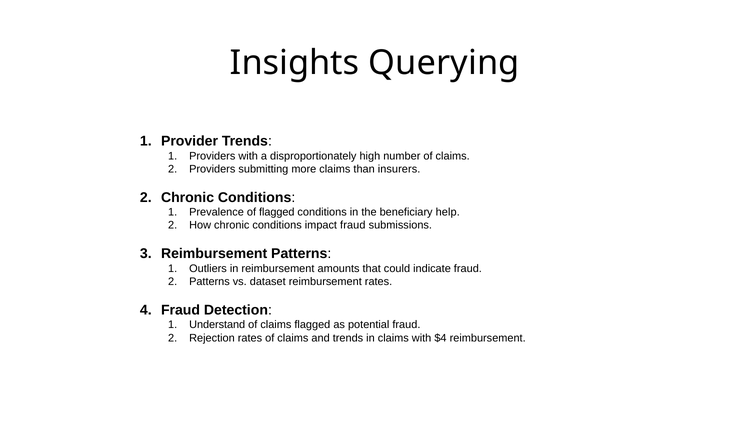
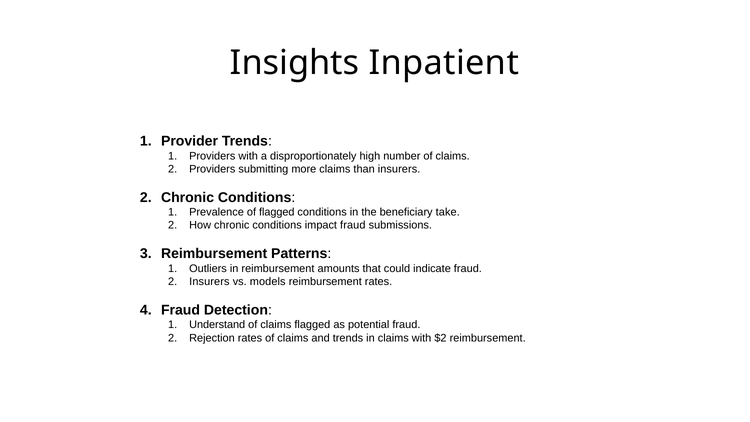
Querying: Querying -> Inpatient (444, 63)
help: help -> take (448, 212)
Patterns: Patterns -> Insurers (209, 282)
dataset: dataset -> models (268, 282)
$4: $4 -> $2 (440, 338)
